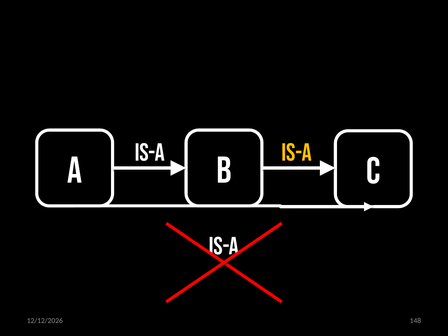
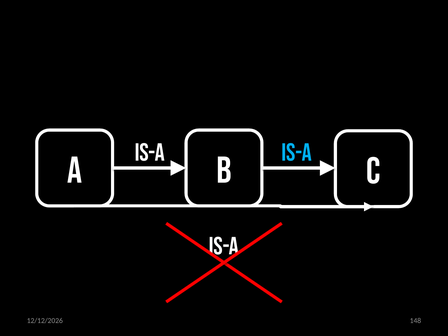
IS-A colour: yellow -> light blue (297, 153)
